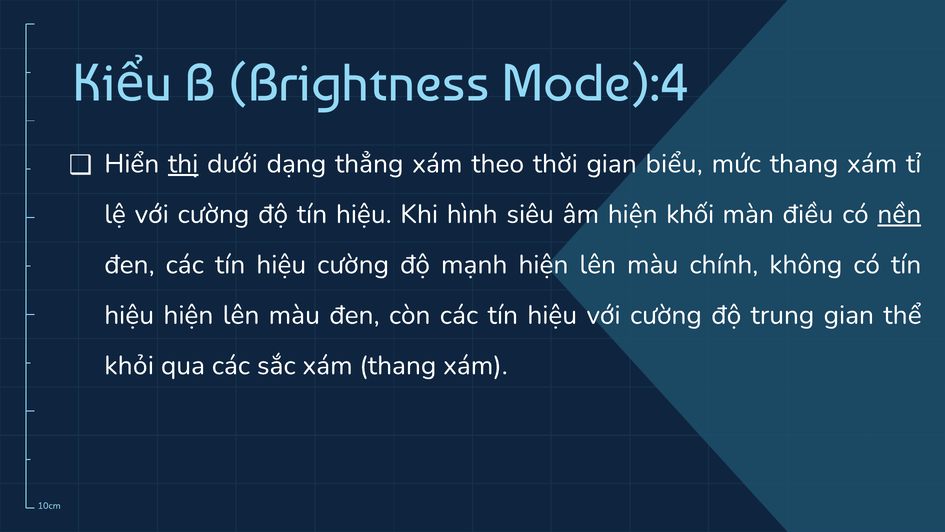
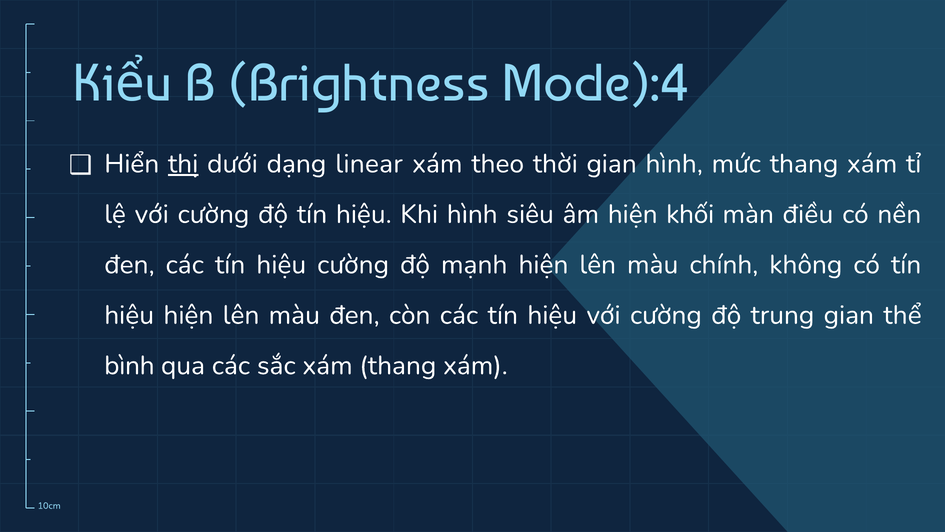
thẳng: thẳng -> linear (369, 164)
gian biểu: biểu -> hình (674, 164)
nền underline: present -> none (899, 214)
khỏi: khỏi -> bình (129, 365)
